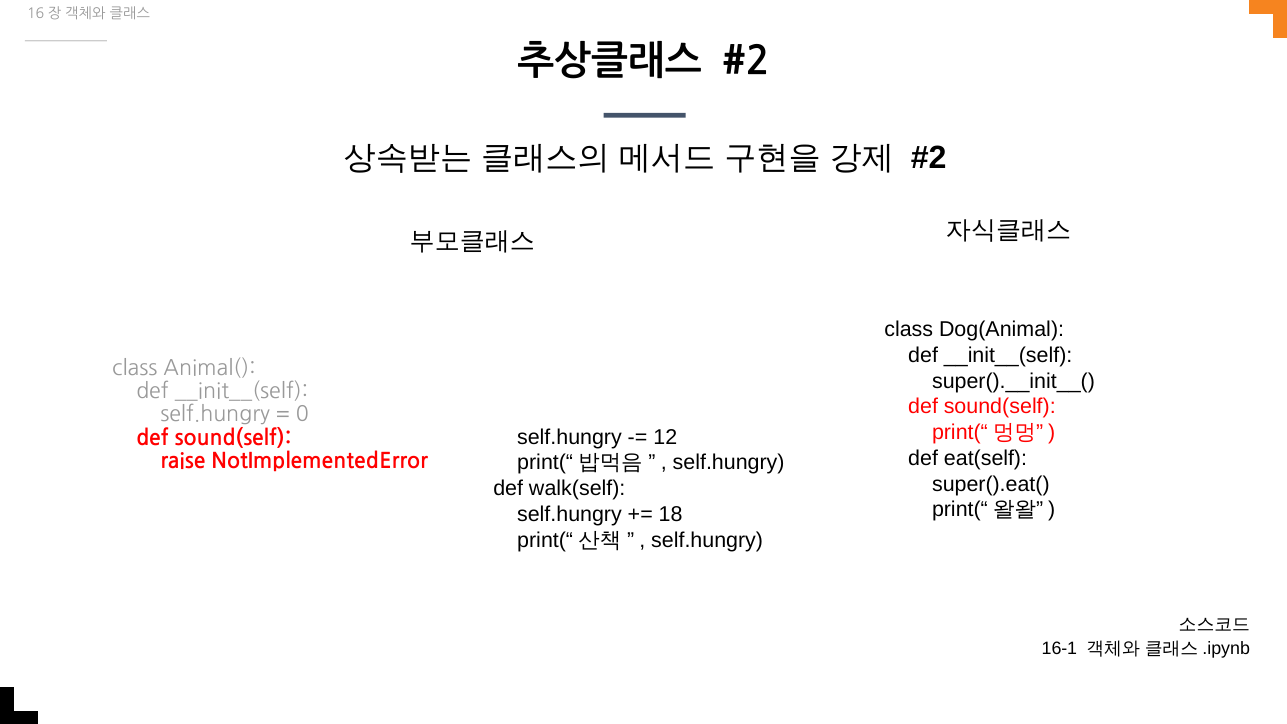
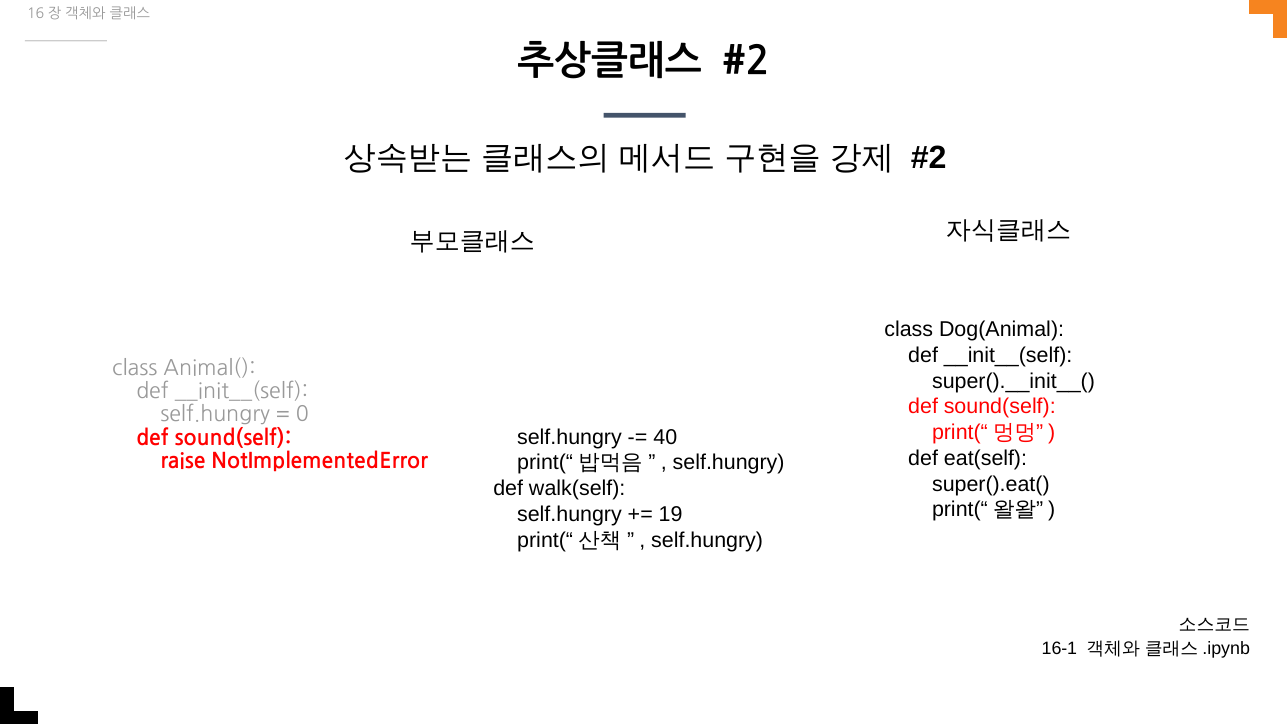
12: 12 -> 40 (665, 437)
18: 18 -> 19 (671, 514)
